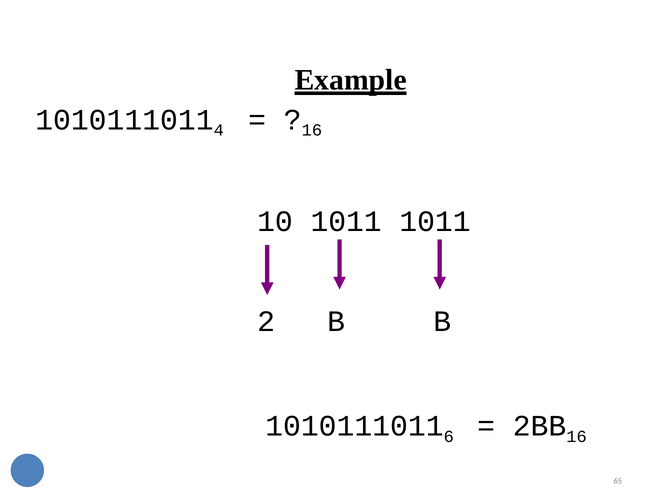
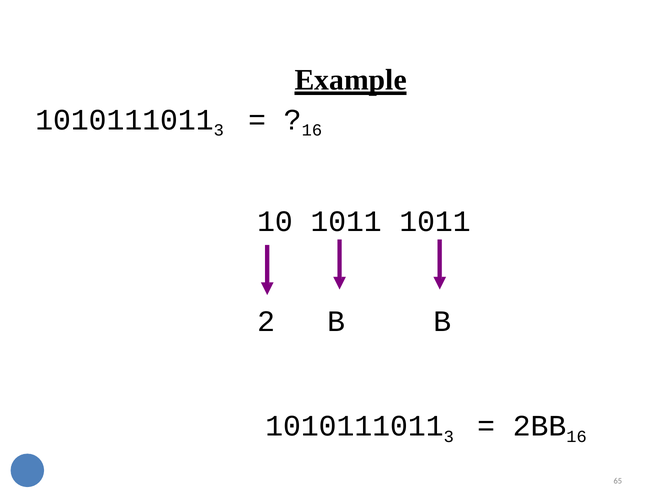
4: 4 -> 3 (219, 130)
6: 6 -> 3 (449, 436)
